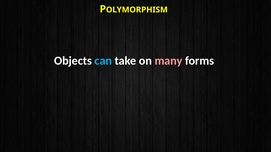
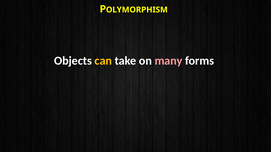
can colour: light blue -> yellow (103, 61)
